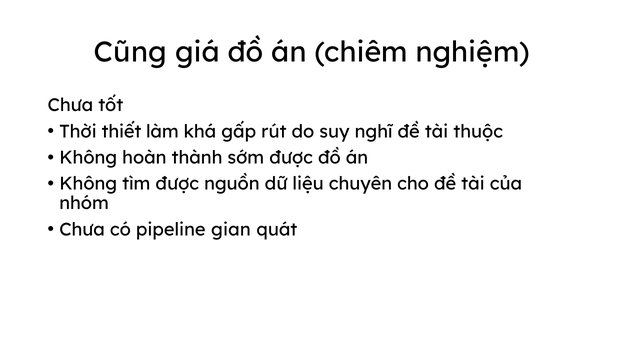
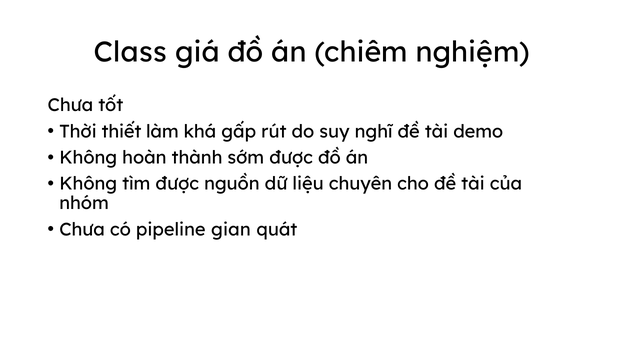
Cũng: Cũng -> Class (130, 52)
thuộc: thuộc -> demo (478, 132)
